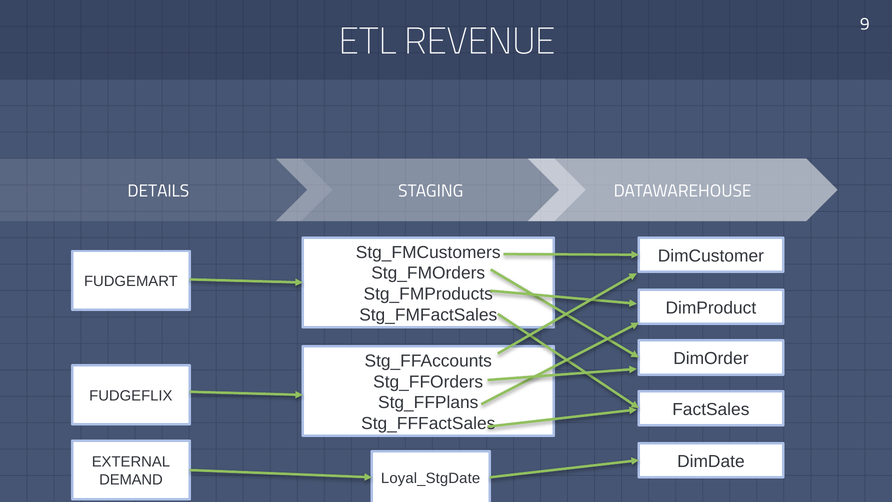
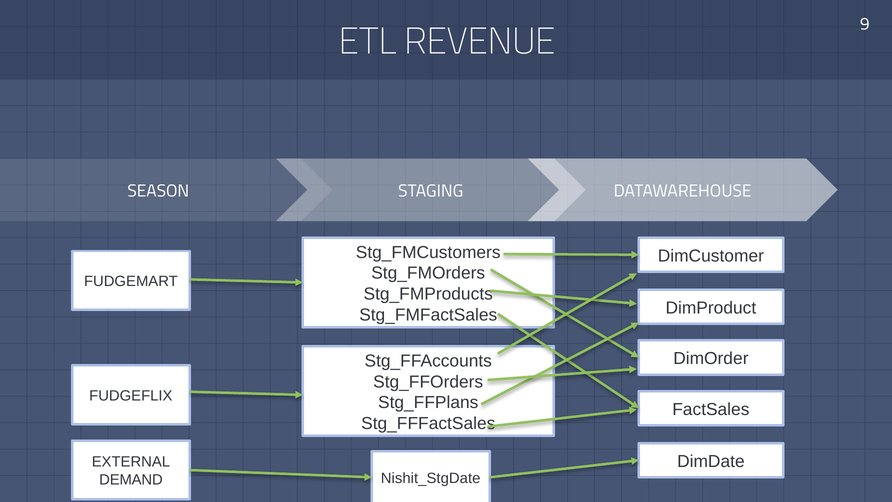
DETAILS: DETAILS -> SEASON (158, 191)
Loyal_StgDate: Loyal_StgDate -> Nishit_StgDate (431, 478)
